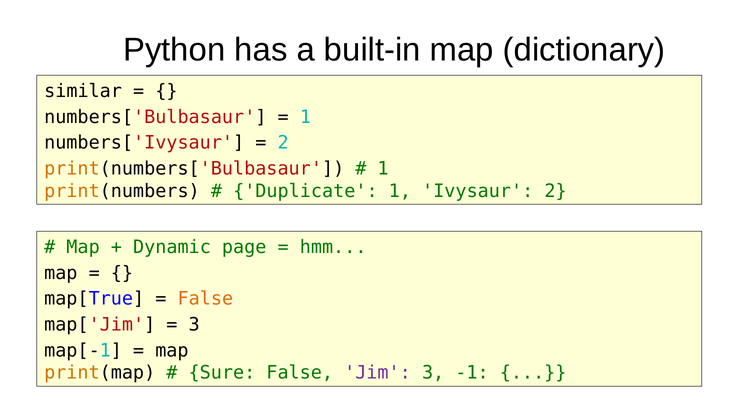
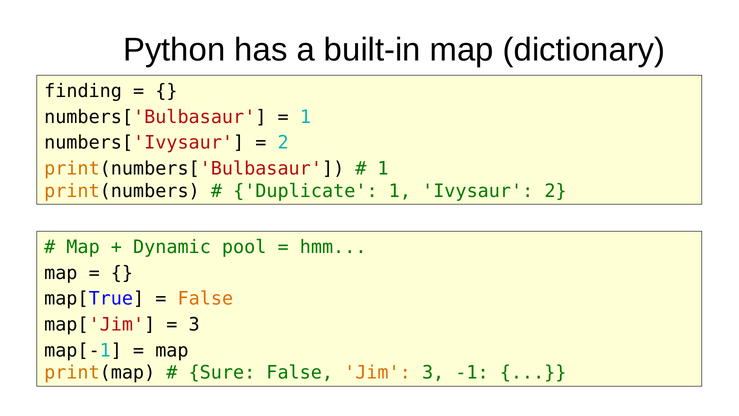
similar: similar -> finding (83, 91)
page: page -> pool (244, 247)
Jim colour: purple -> orange (377, 373)
